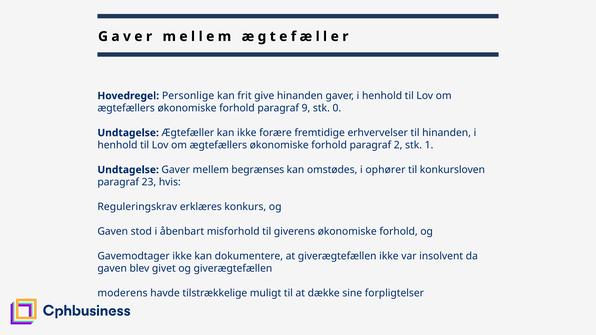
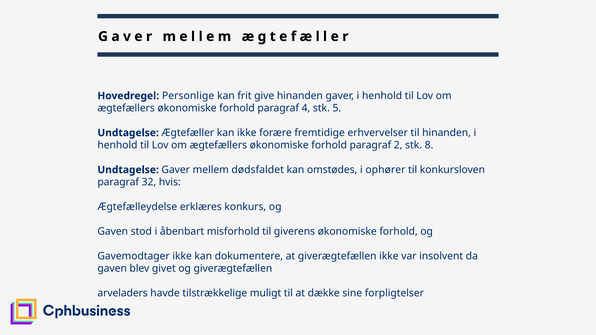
9: 9 -> 4 (306, 108)
0: 0 -> 5 (337, 108)
stk 1: 1 -> 8 (429, 145)
begrænses: begrænses -> dødsfaldet (258, 170)
23: 23 -> 32 (149, 182)
Reguleringskrav: Reguleringskrav -> Ægtefælleydelse (137, 207)
moderens: moderens -> arveladers (123, 293)
